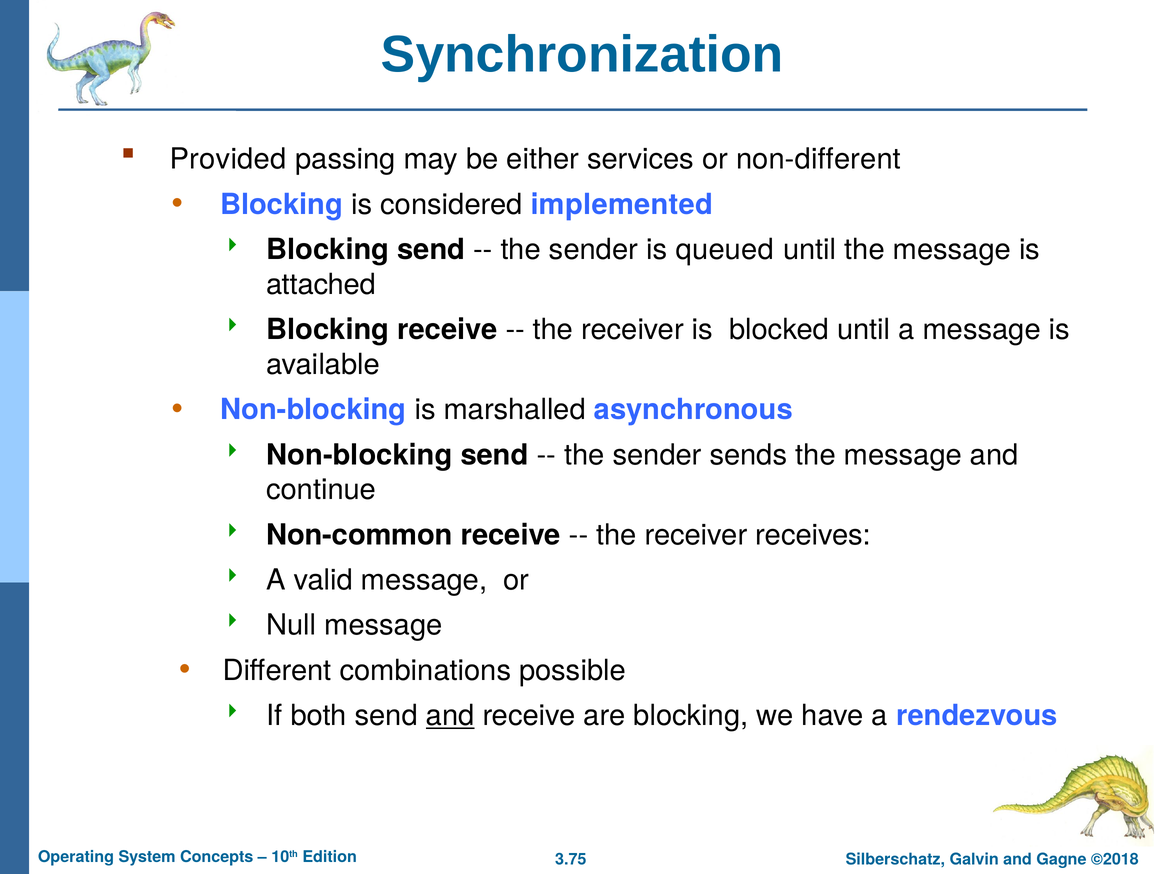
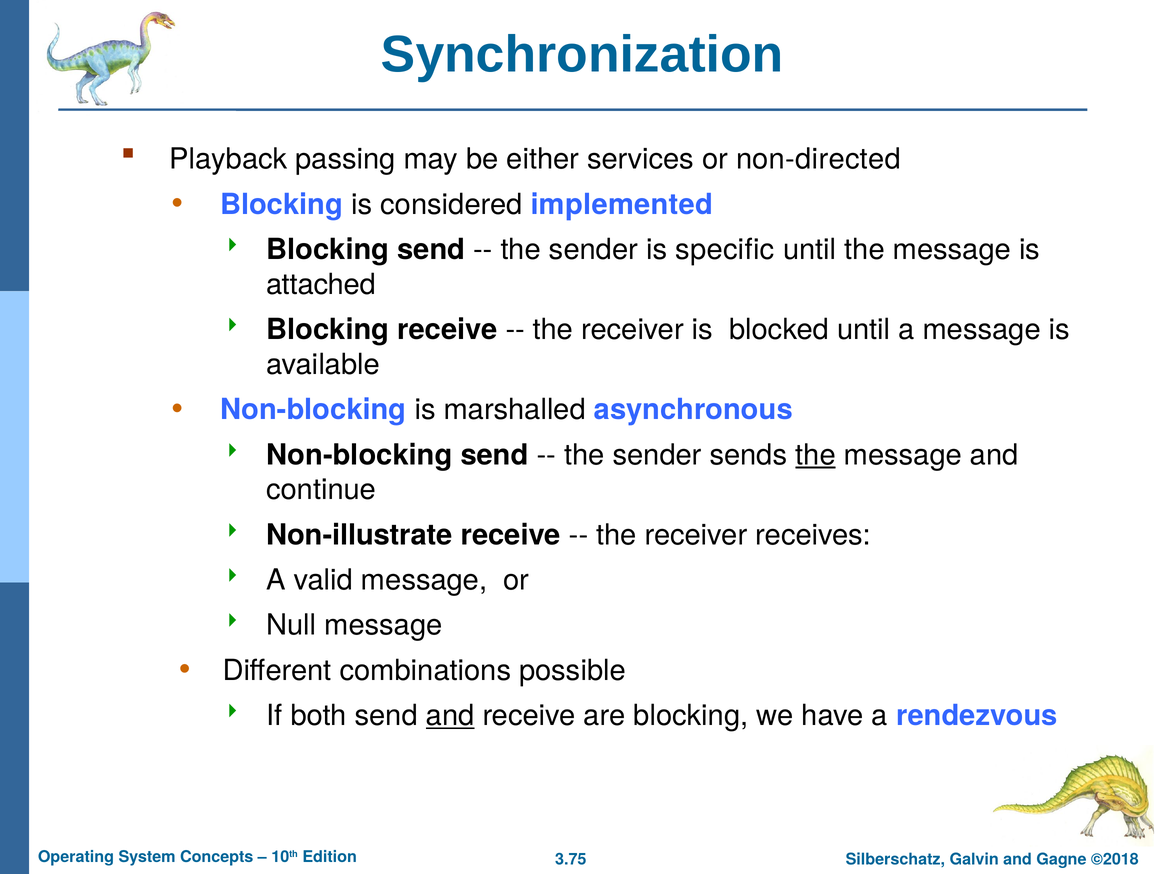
Provided: Provided -> Playback (228, 159)
non-different: non-different -> non-directed (818, 159)
queued: queued -> specific (725, 249)
the underline: none -> present (816, 455)
Non-common: Non-common -> Non-illustrate (359, 535)
